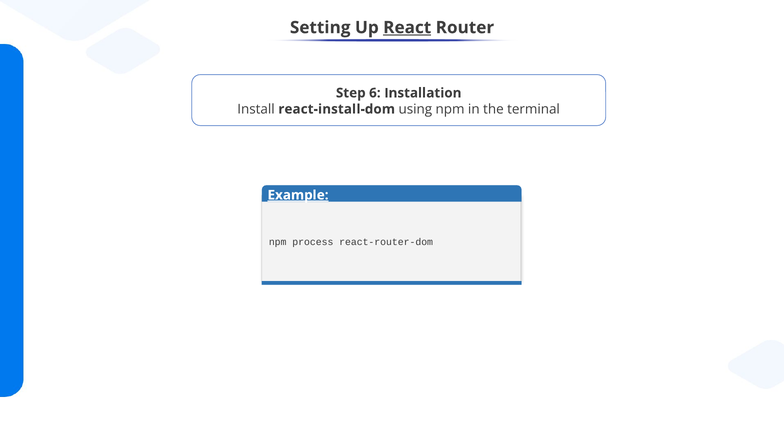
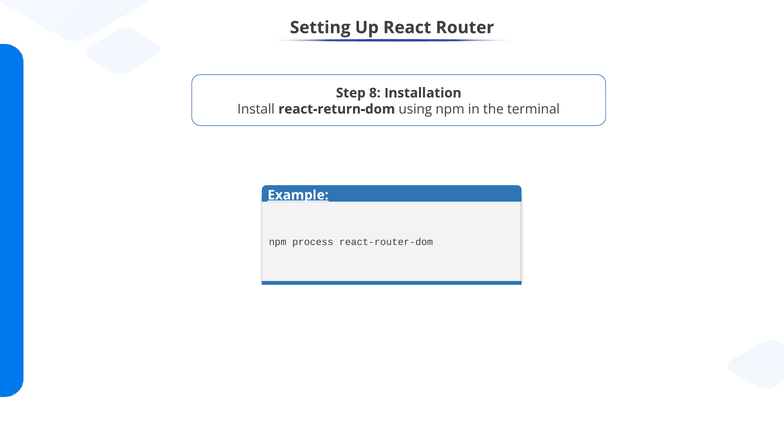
React underline: present -> none (407, 28)
6: 6 -> 8 (375, 93)
react-install-dom: react-install-dom -> react-return-dom (337, 109)
